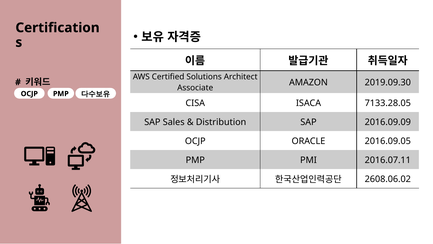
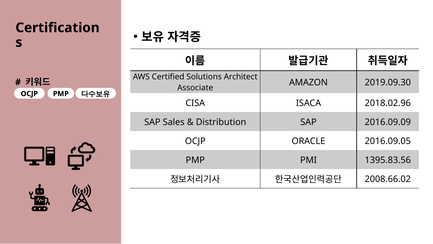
7133.28.05: 7133.28.05 -> 2018.02.96 (388, 103)
2016.07.11: 2016.07.11 -> 1395.83.56 (388, 160)
2608.06.02: 2608.06.02 -> 2008.66.02 (388, 179)
